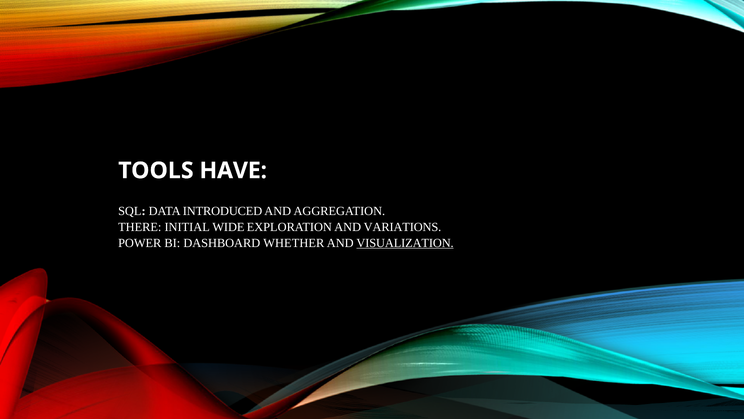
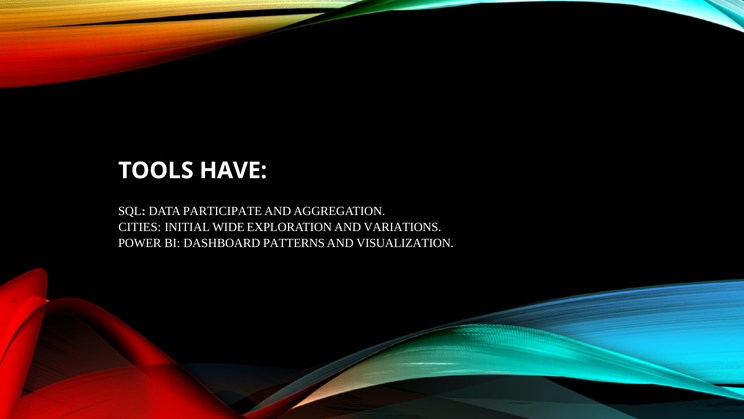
INTRODUCED: INTRODUCED -> PARTICIPATE (222, 211)
THERE: THERE -> CITIES (140, 227)
WHETHER: WHETHER -> PATTERNS (294, 243)
VISUALIZATION underline: present -> none (405, 243)
